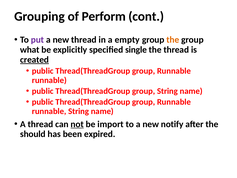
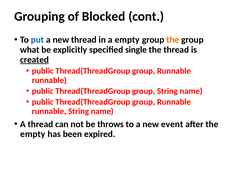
Perform: Perform -> Blocked (104, 16)
put colour: purple -> blue (37, 40)
not underline: present -> none (77, 124)
import: import -> throws (111, 124)
notify: notify -> event (172, 124)
should: should -> empty (33, 134)
